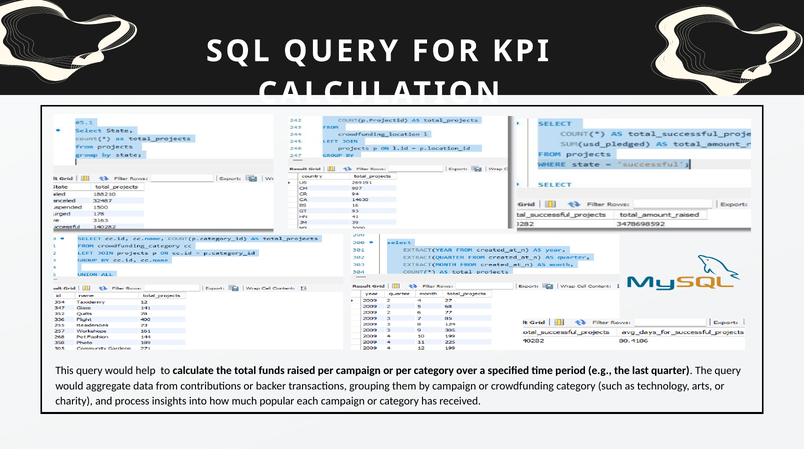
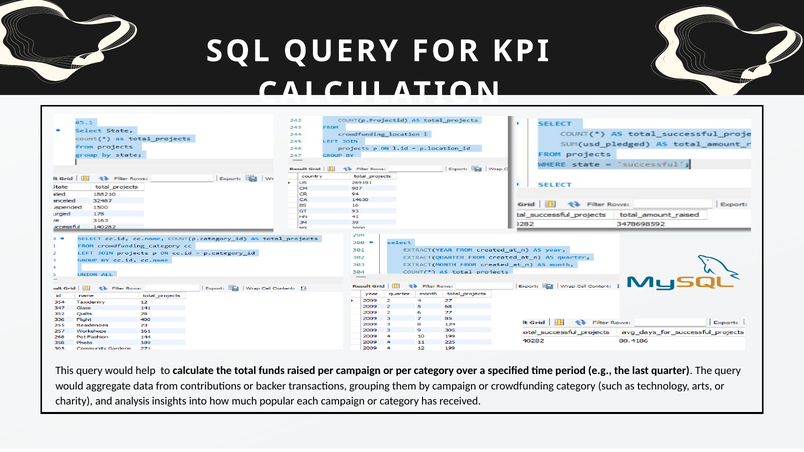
process: process -> analysis (132, 402)
